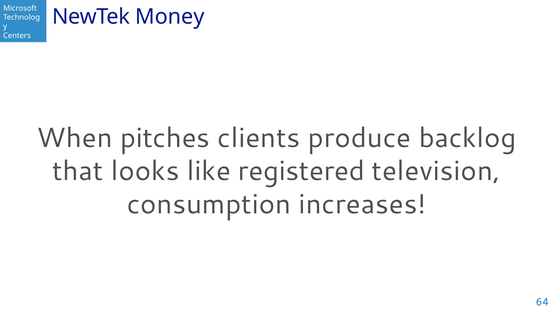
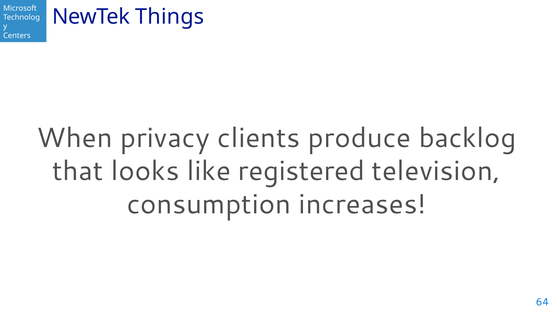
Money: Money -> Things (170, 17)
pitches: pitches -> privacy (165, 138)
